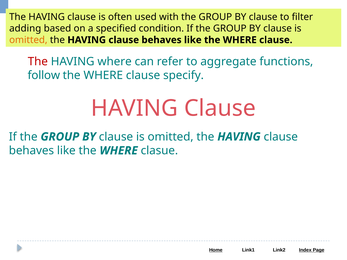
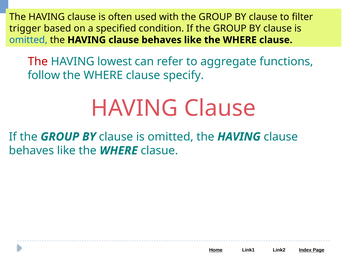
adding: adding -> trigger (25, 28)
omitted colour: orange -> blue (28, 40)
HAVING where: where -> lowest (115, 61)
